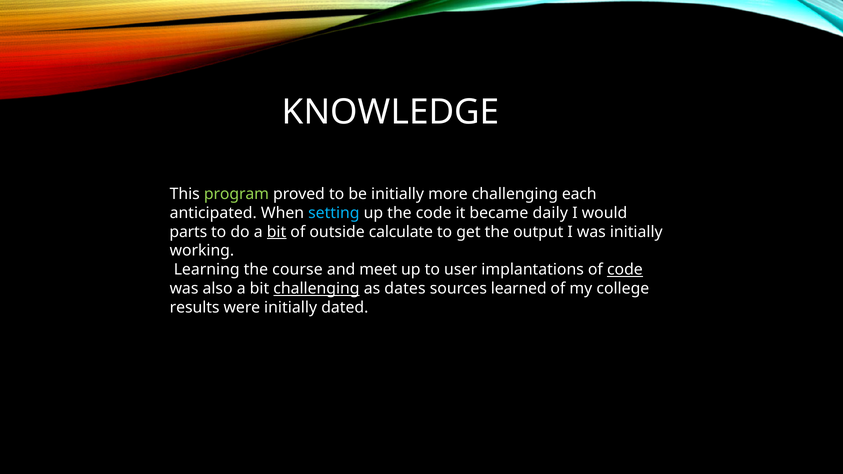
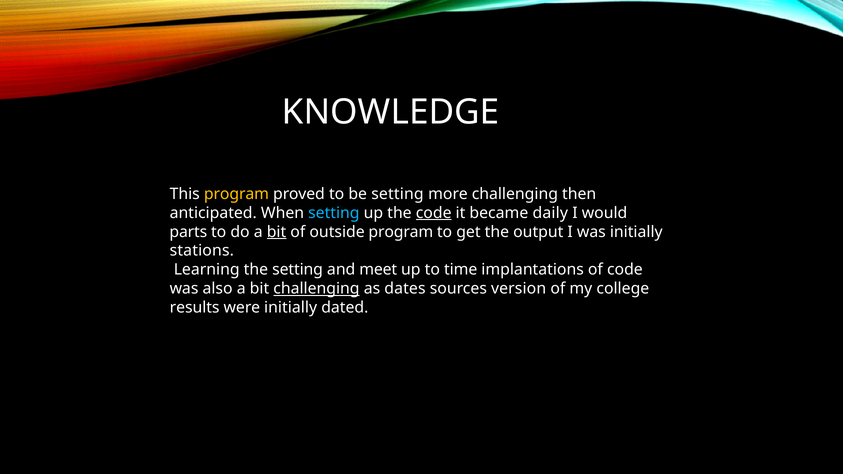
program colour: light green -> yellow (236, 194)
be initially: initially -> setting (397, 194)
each: each -> then (579, 194)
code underline: none -> present (434, 213)
outside calculate: calculate -> program (401, 232)
working: working -> stations (202, 251)
the course: course -> setting (298, 270)
user: user -> time (461, 270)
code underline: present -> none (625, 270)
learned: learned -> version (519, 289)
